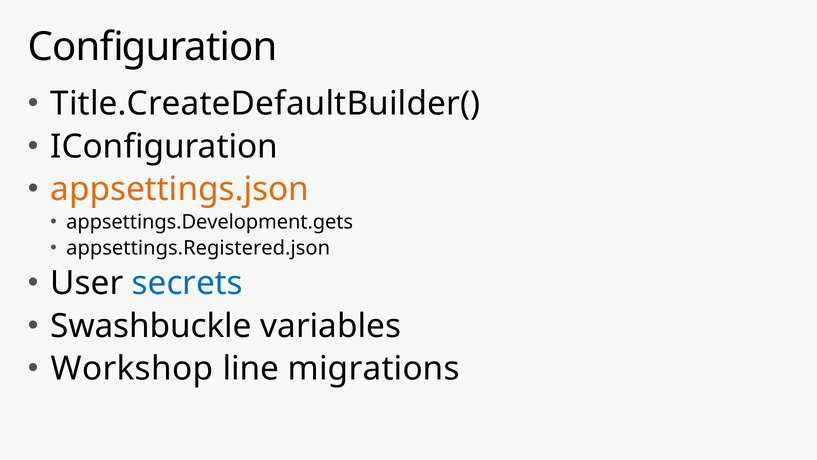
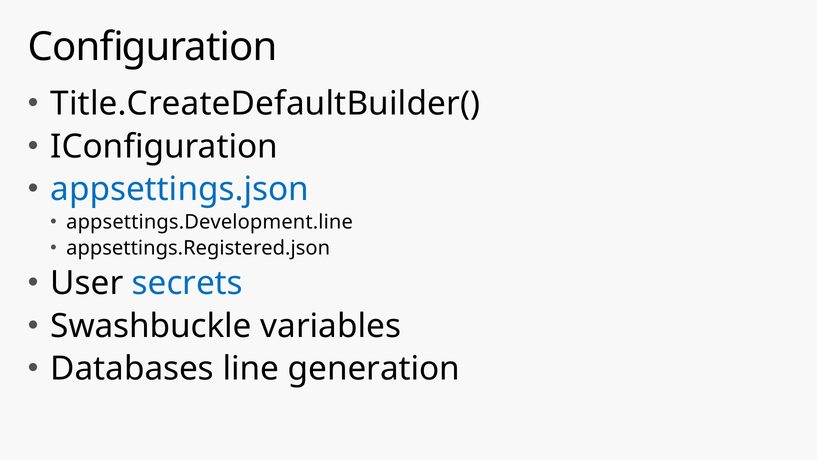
appsettings.json colour: orange -> blue (180, 189)
appsettings.Development.gets: appsettings.Development.gets -> appsettings.Development.line (210, 222)
Workshop: Workshop -> Databases (132, 369)
migrations: migrations -> generation (374, 369)
